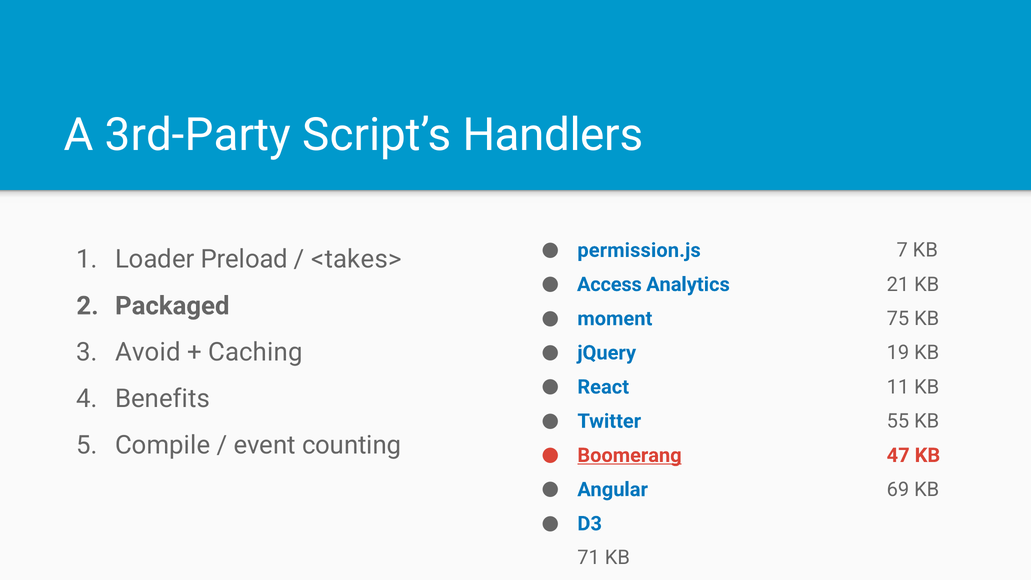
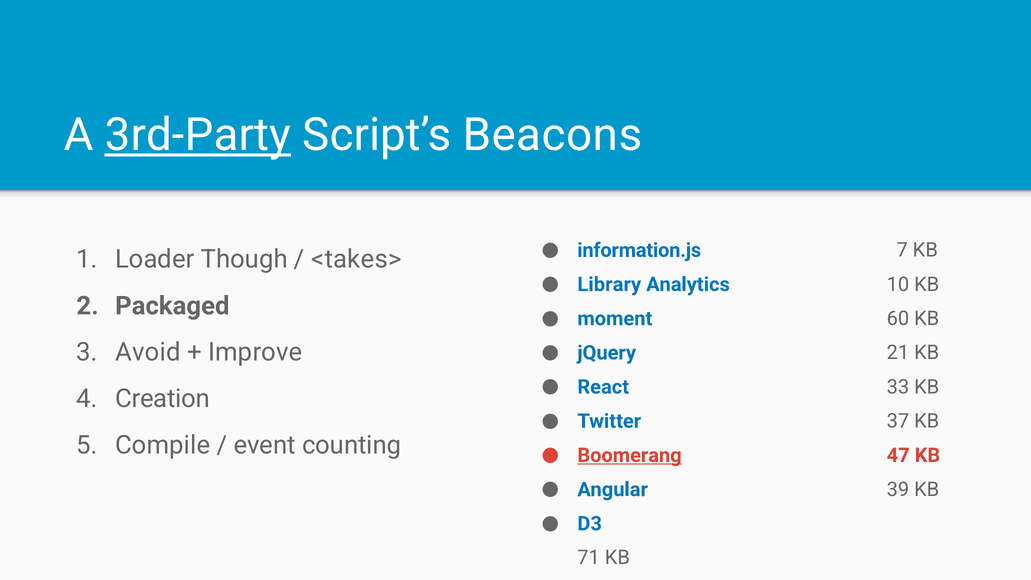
3rd-Party underline: none -> present (198, 135)
Handlers: Handlers -> Beacons (552, 135)
permission.js: permission.js -> information.js (639, 250)
Preload: Preload -> Though (244, 259)
Access: Access -> Library (609, 284)
21: 21 -> 10 (898, 284)
75: 75 -> 60 (898, 319)
Caching: Caching -> Improve (255, 352)
19: 19 -> 21 (898, 353)
11: 11 -> 33 (898, 387)
Benefits: Benefits -> Creation (163, 399)
55: 55 -> 37 (898, 421)
69: 69 -> 39 (898, 489)
